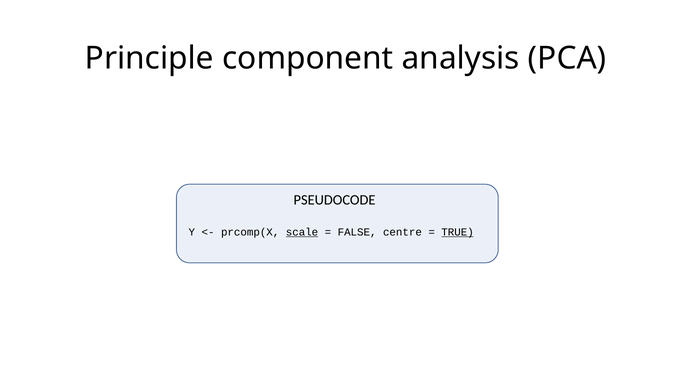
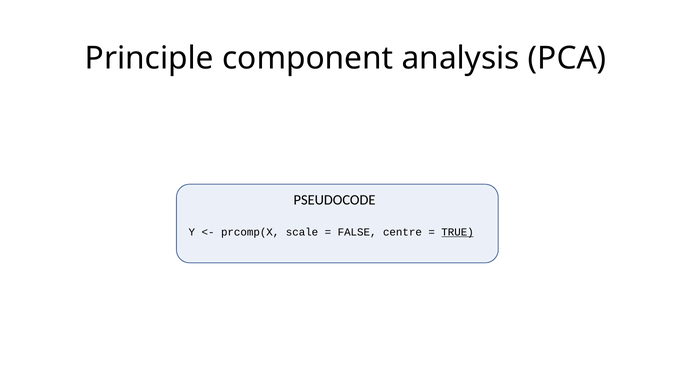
scale underline: present -> none (302, 232)
